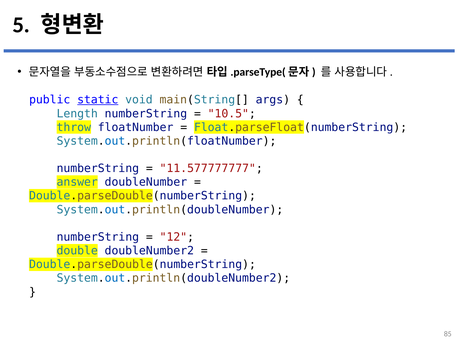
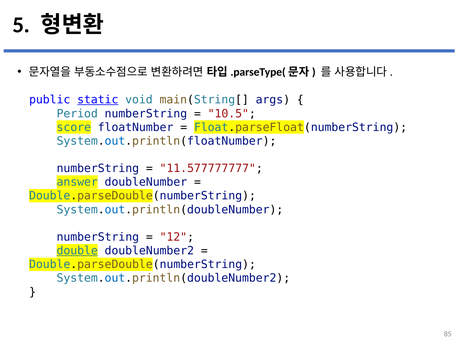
Length: Length -> Period (77, 113)
throw: throw -> score (74, 127)
double underline: none -> present (77, 251)
